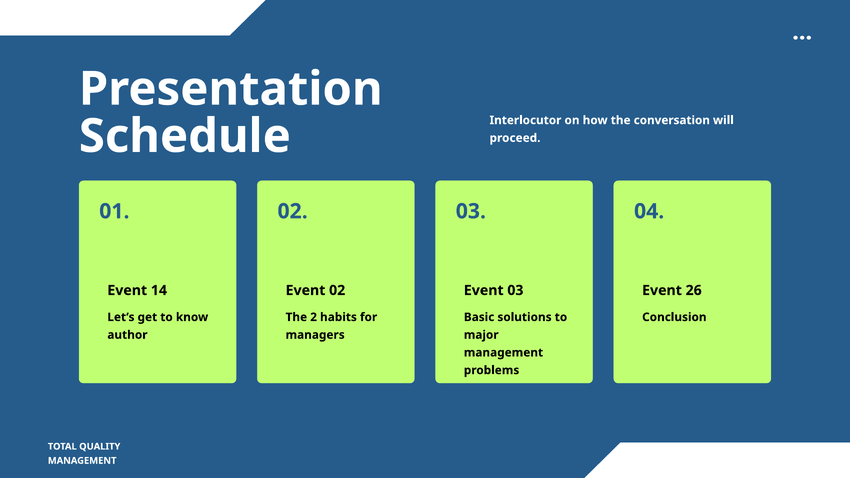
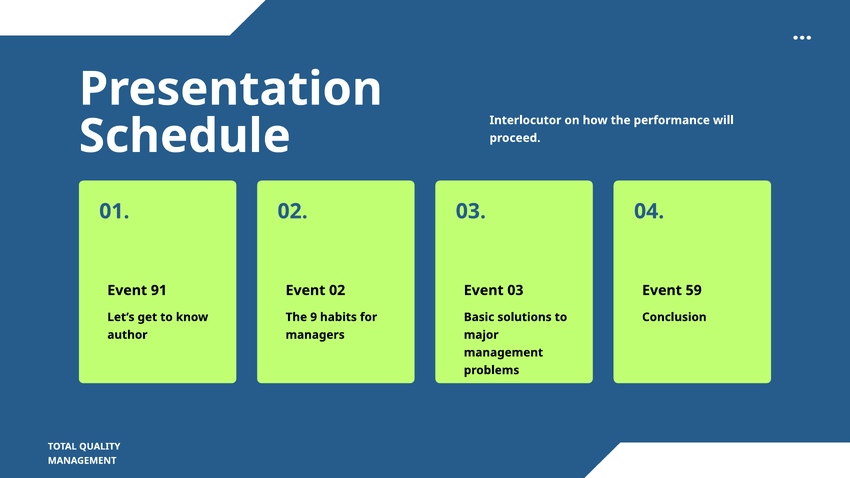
conversation: conversation -> performance (672, 120)
14: 14 -> 91 (159, 290)
26: 26 -> 59 (694, 290)
2: 2 -> 9 (314, 317)
